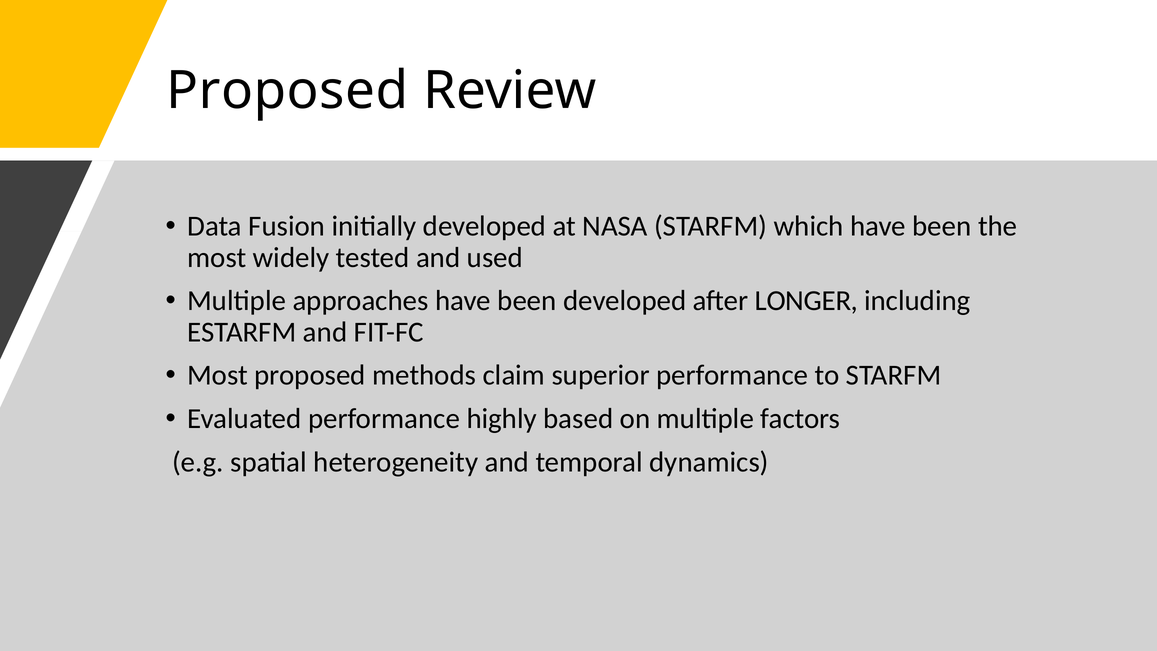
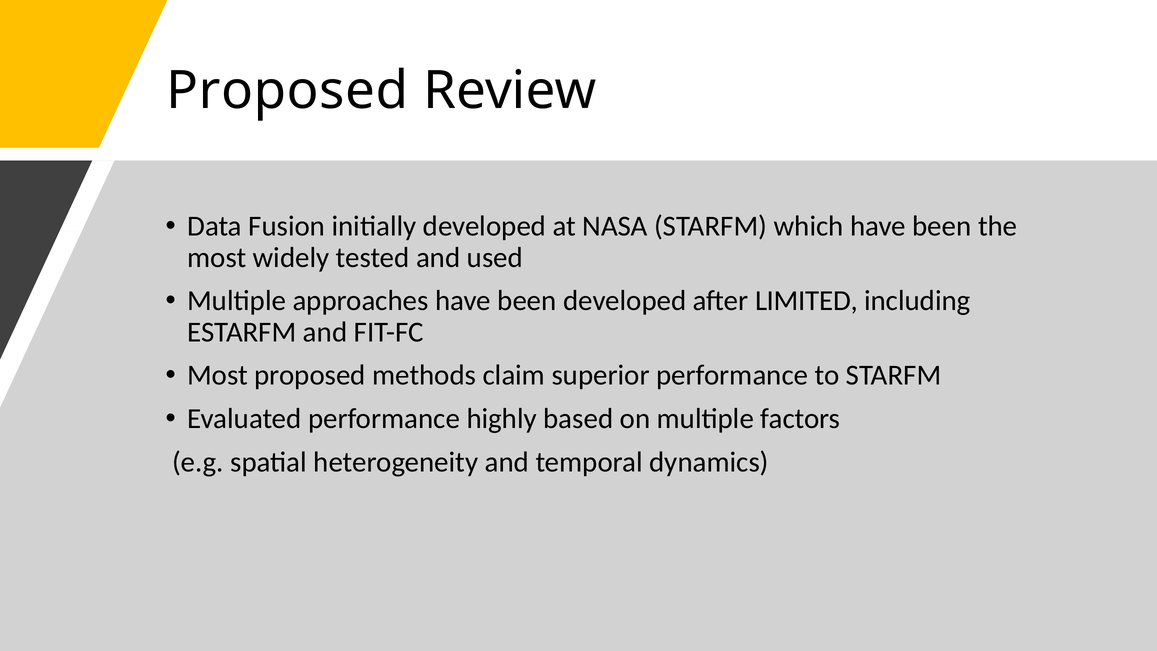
LONGER: LONGER -> LIMITED (806, 301)
